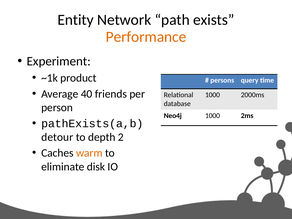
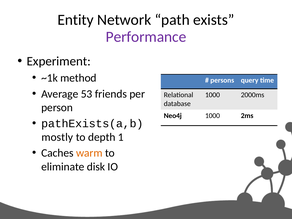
Performance colour: orange -> purple (146, 37)
product: product -> method (78, 78)
40: 40 -> 53 (87, 94)
detour: detour -> mostly (57, 137)
2: 2 -> 1 (121, 137)
